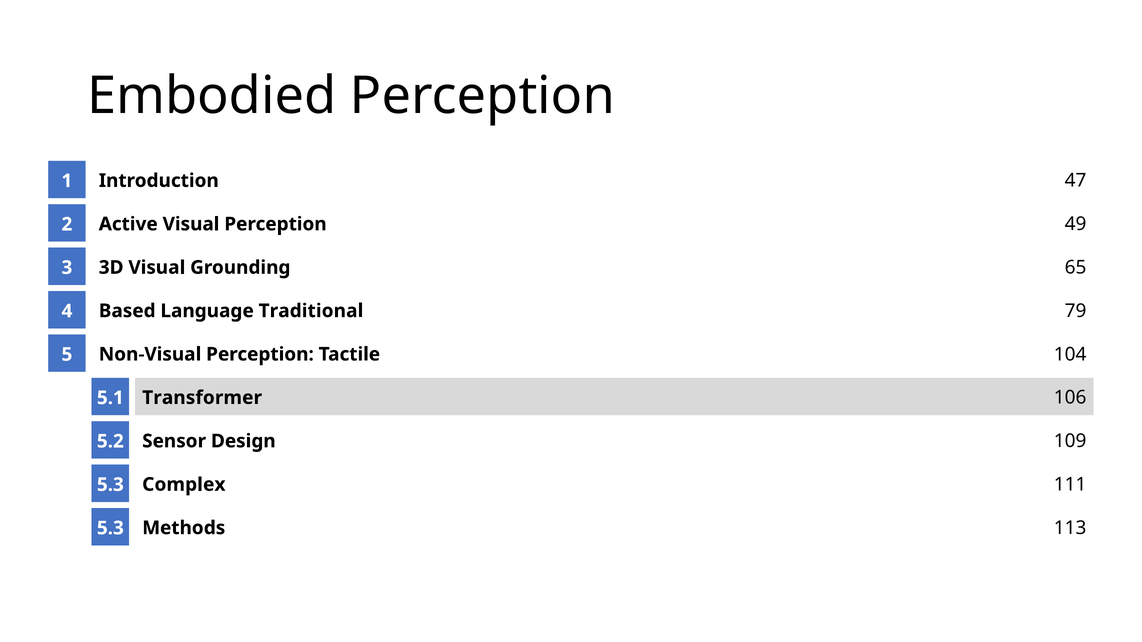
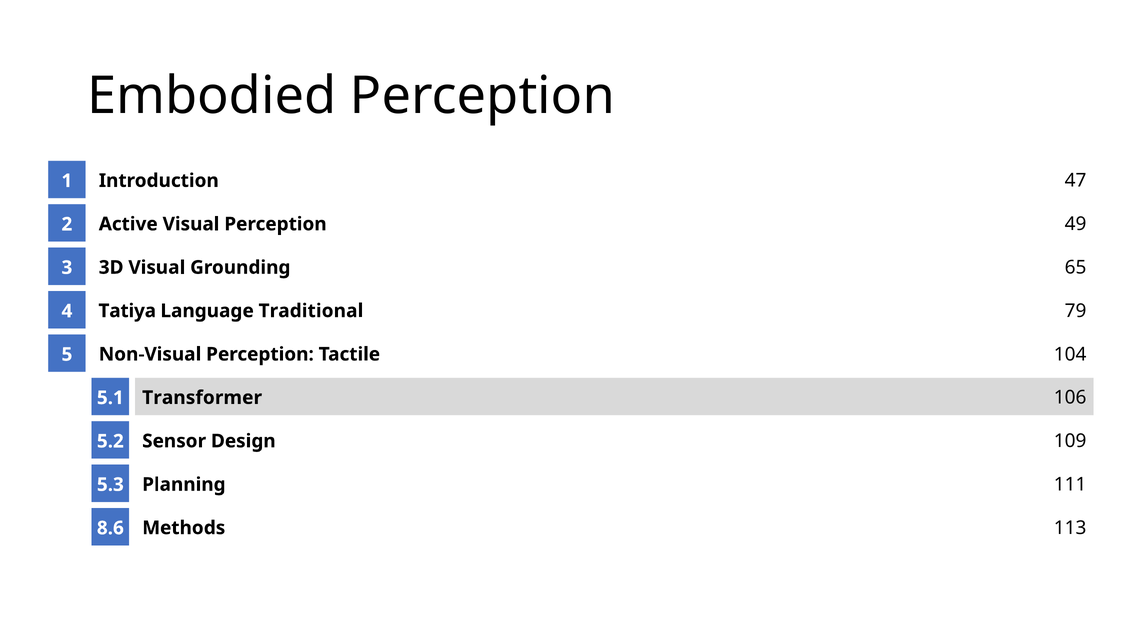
Based: Based -> Tatiya (127, 311)
Complex: Complex -> Planning (184, 485)
5.3: 5.3 -> 8.6 (110, 528)
